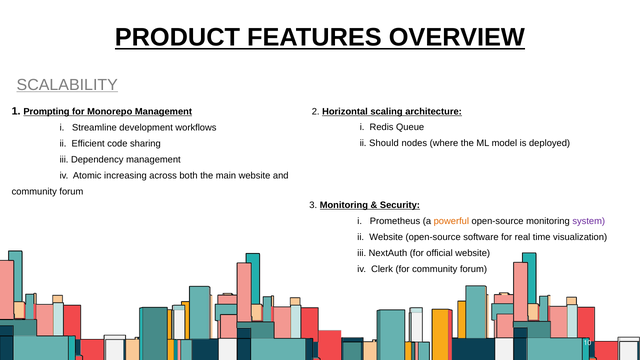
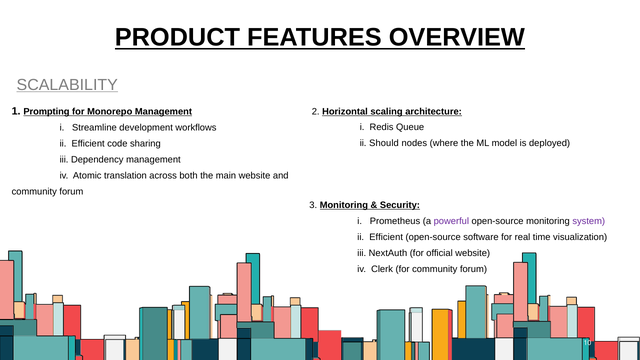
increasing: increasing -> translation (125, 176)
powerful colour: orange -> purple (451, 221)
Website: Website -> Efficient (386, 237)
